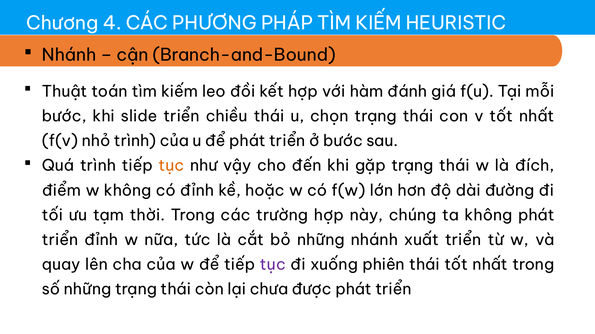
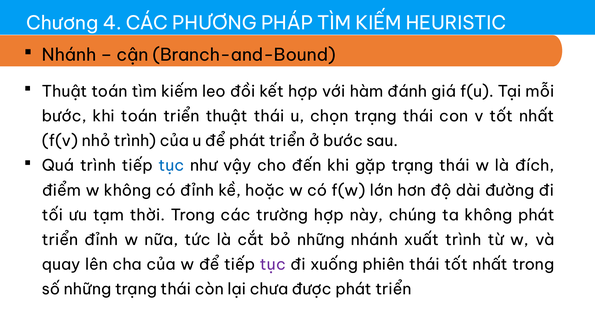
khi slide: slide -> toán (139, 116)
triển chiều: chiều -> thuật (227, 116)
tục colour: orange -> blue (171, 166)
xuất triển: triển -> trình (463, 240)
